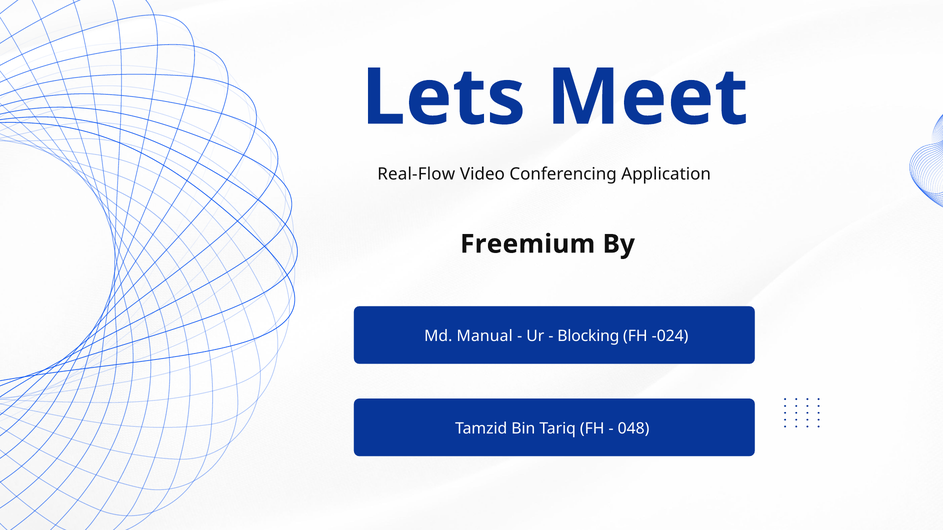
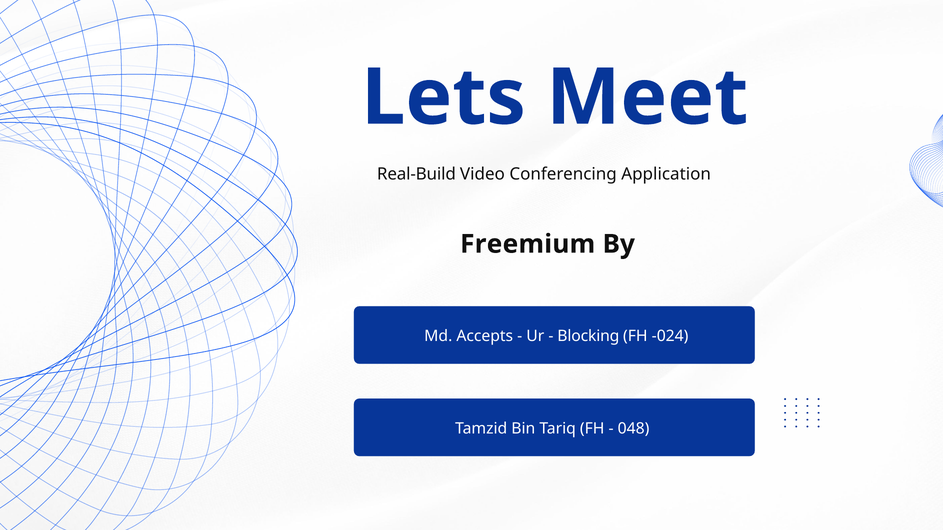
Real-Flow: Real-Flow -> Real-Build (416, 174)
Manual: Manual -> Accepts (485, 336)
